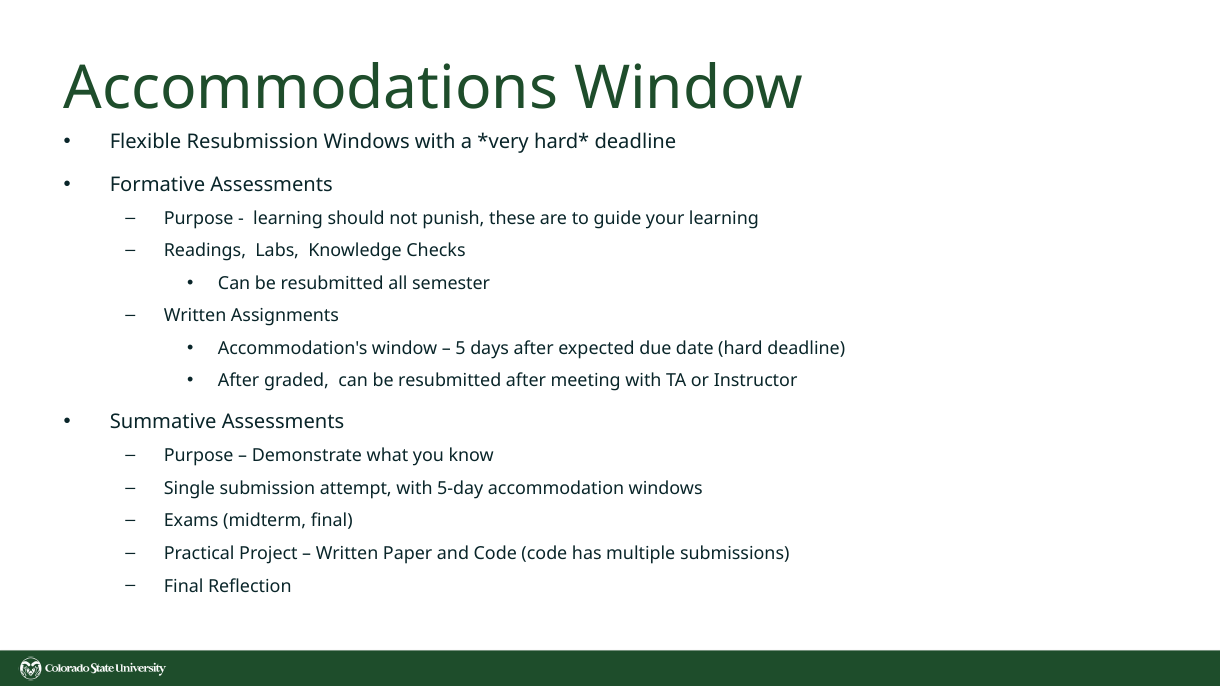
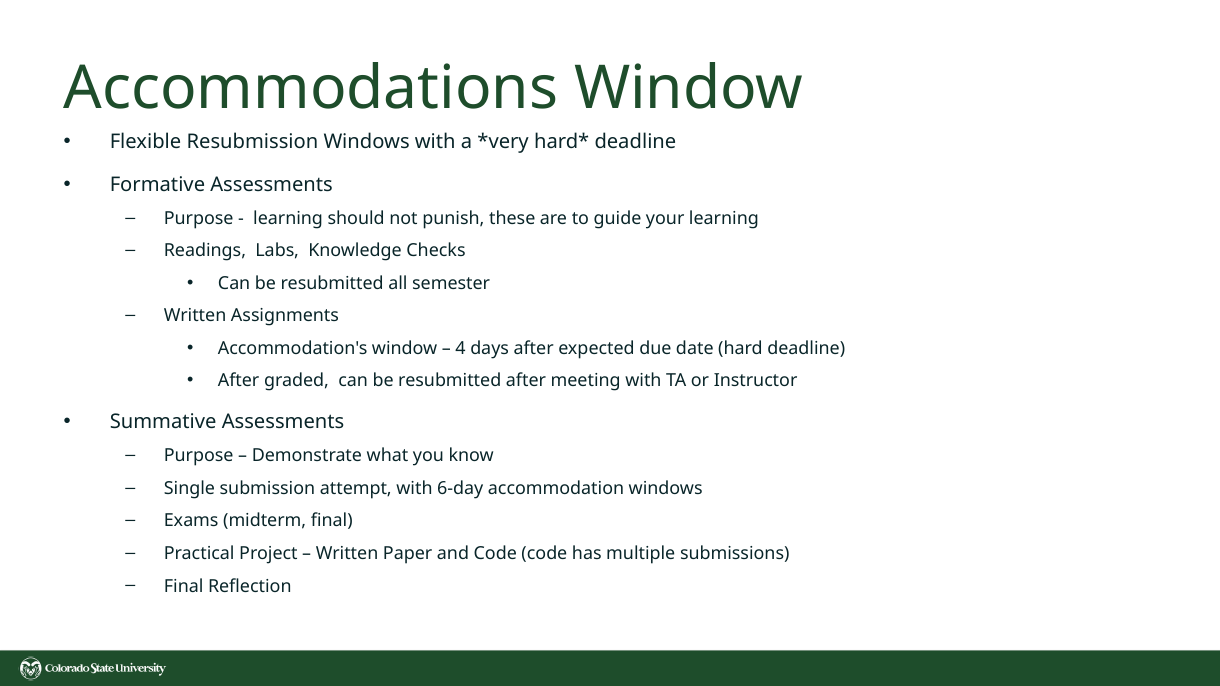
5: 5 -> 4 (461, 349)
5-day: 5-day -> 6-day (460, 489)
